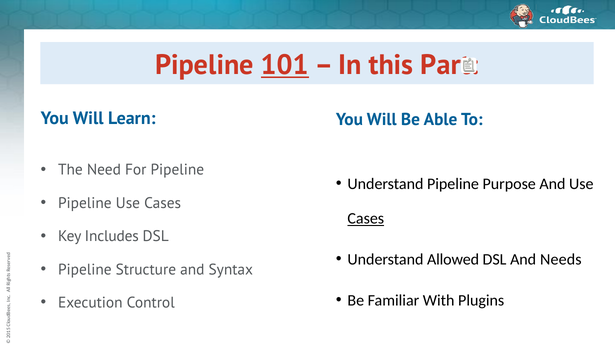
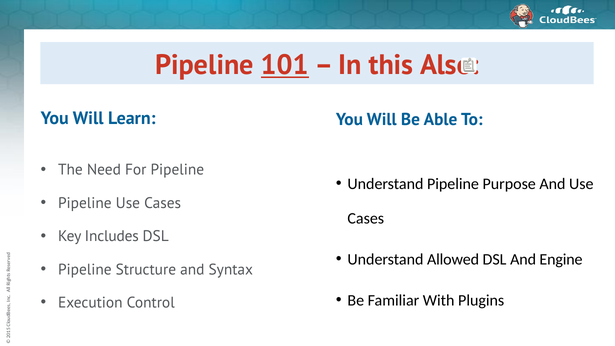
Part: Part -> Also (450, 65)
Cases underline: present -> none (366, 218)
Needs: Needs -> Engine (561, 259)
